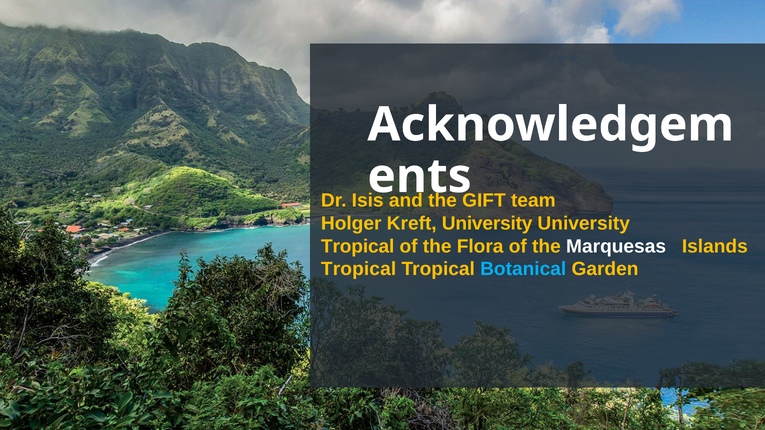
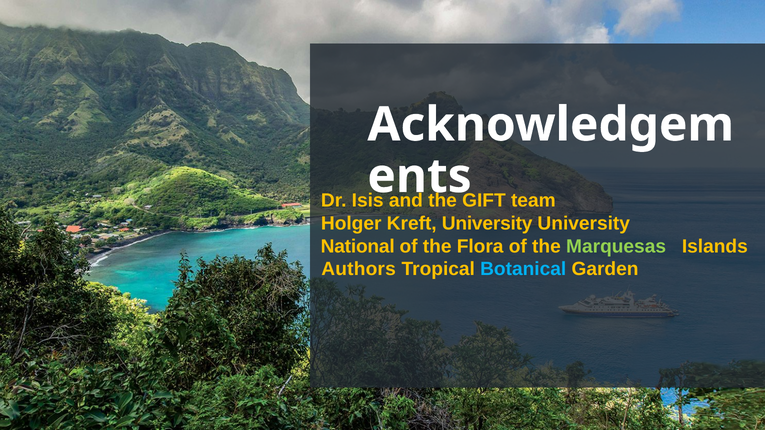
Tropical: Tropical -> National (358, 246)
Marquesas colour: white -> light green (616, 246)
Tropical: Tropical -> Authors (359, 269)
